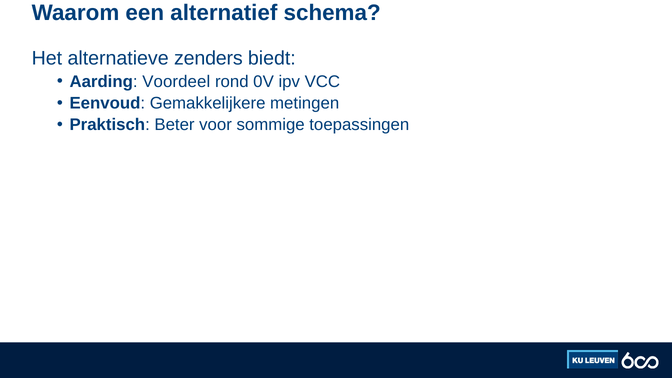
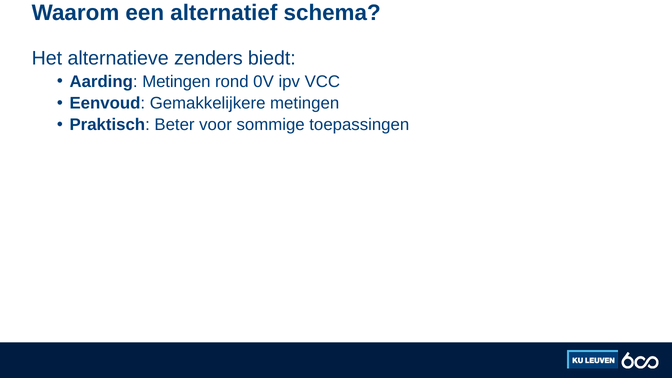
Aarding Voordeel: Voordeel -> Metingen (176, 82)
